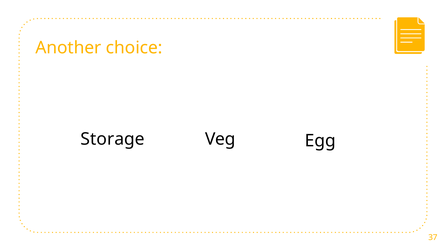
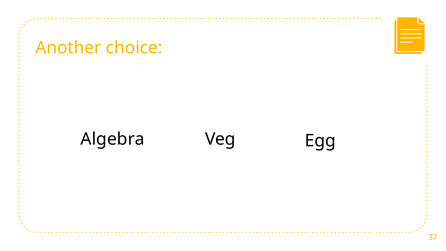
Storage: Storage -> Algebra (113, 139)
